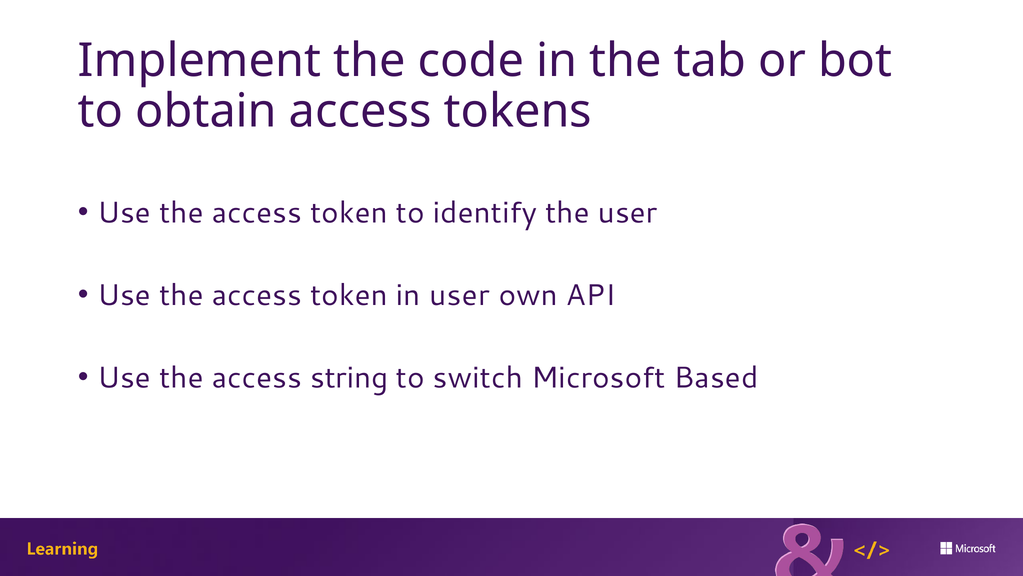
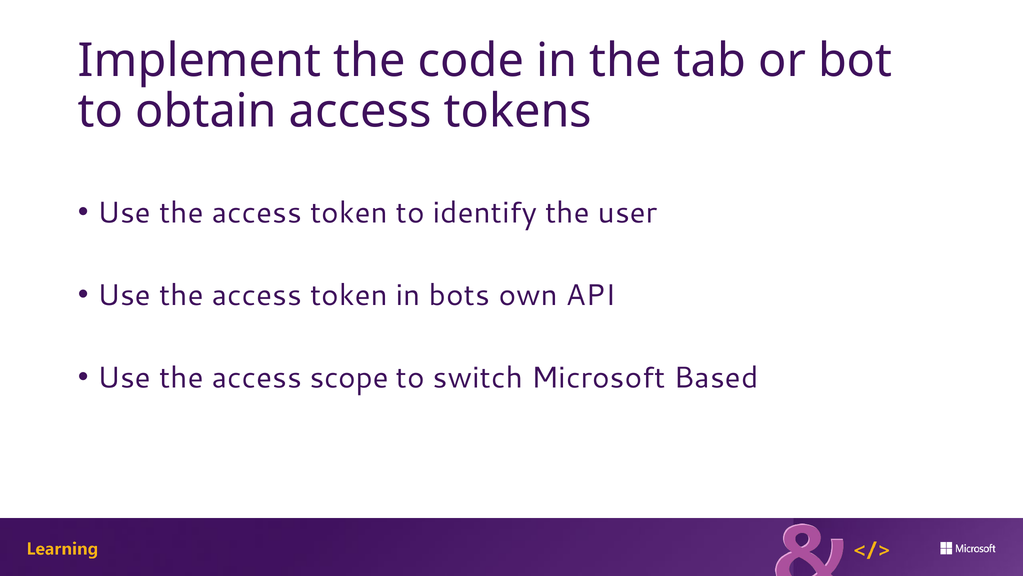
in user: user -> bots (459, 295)
string: string -> scope (349, 377)
